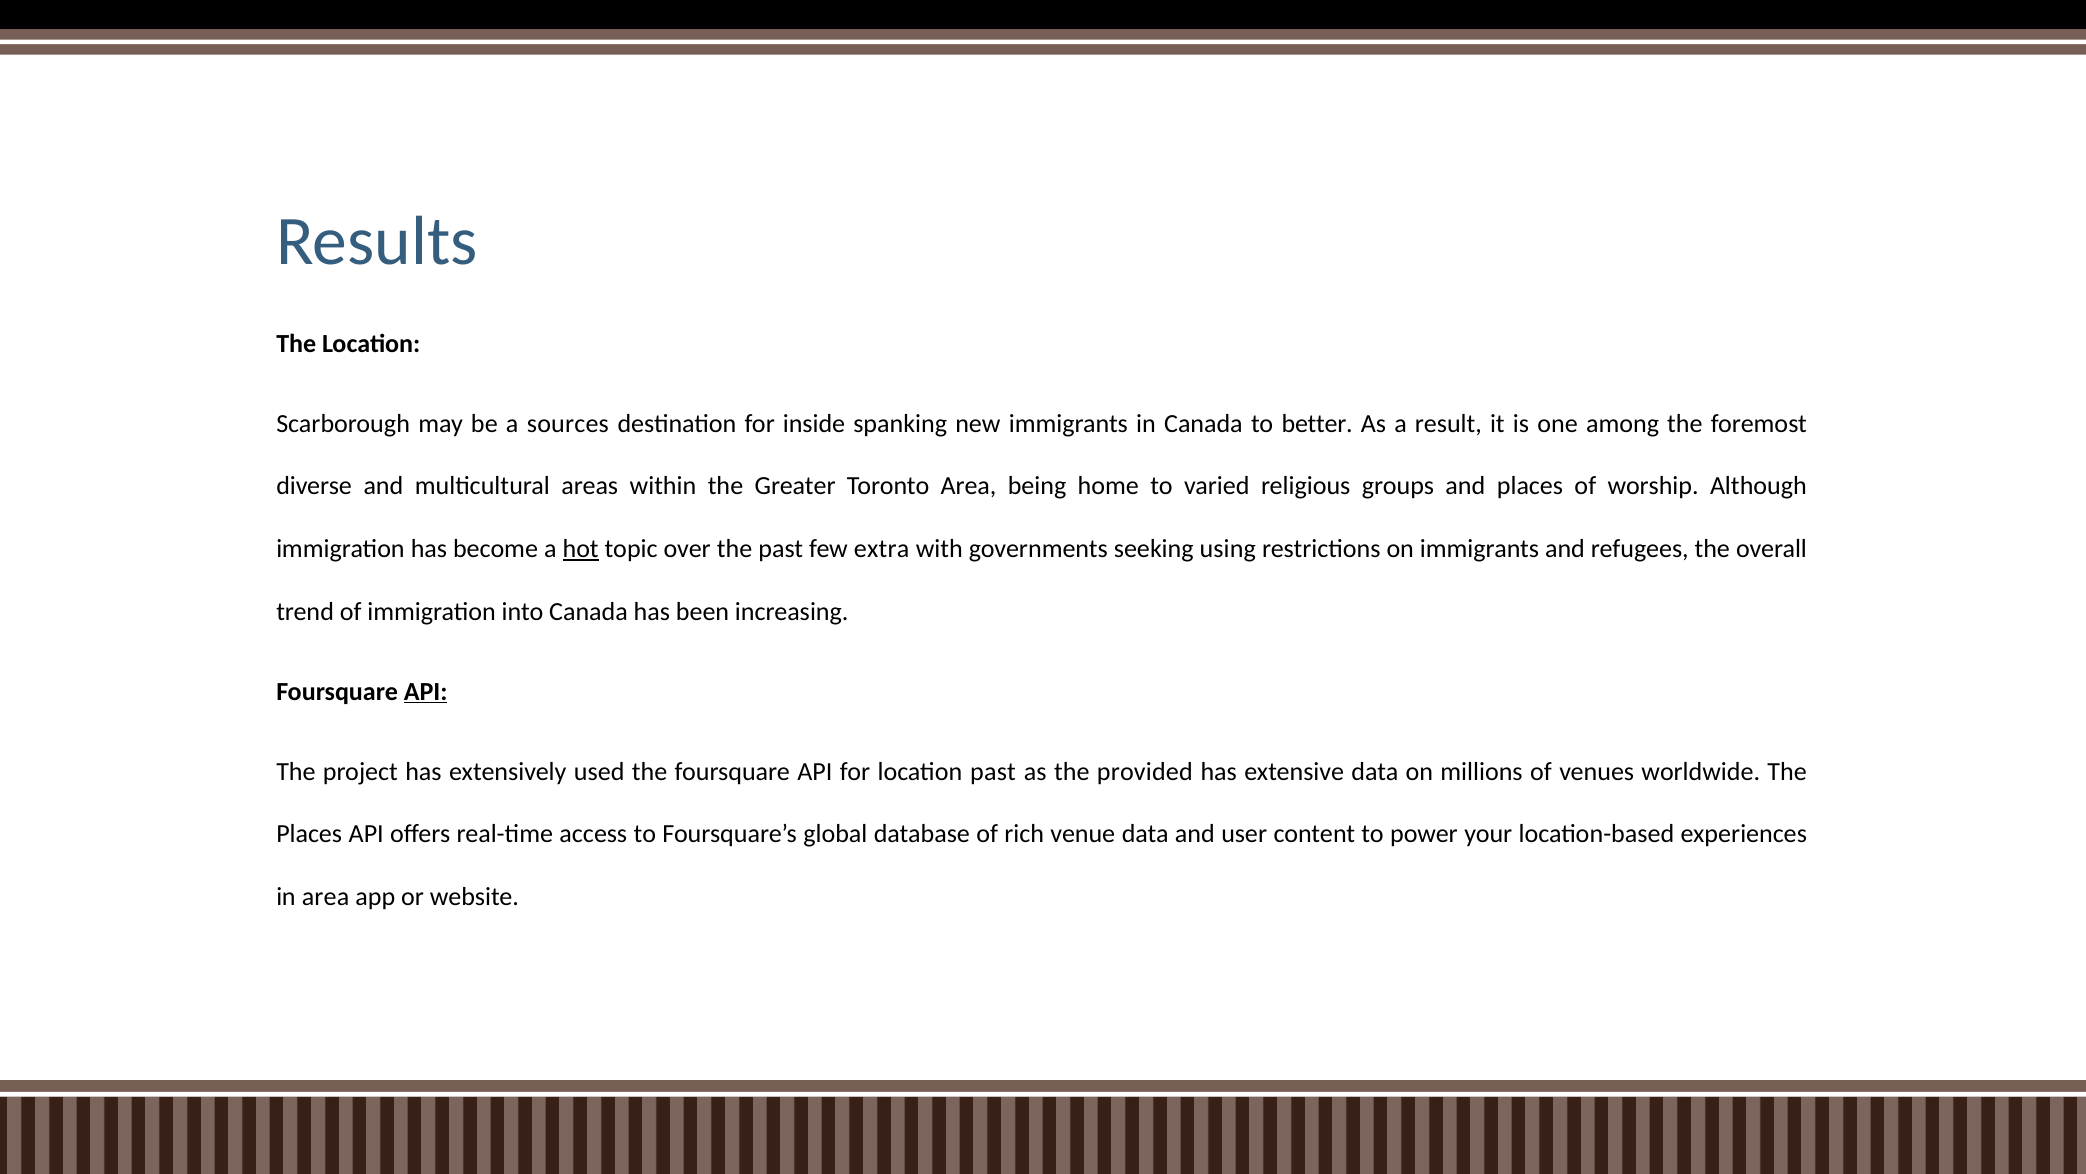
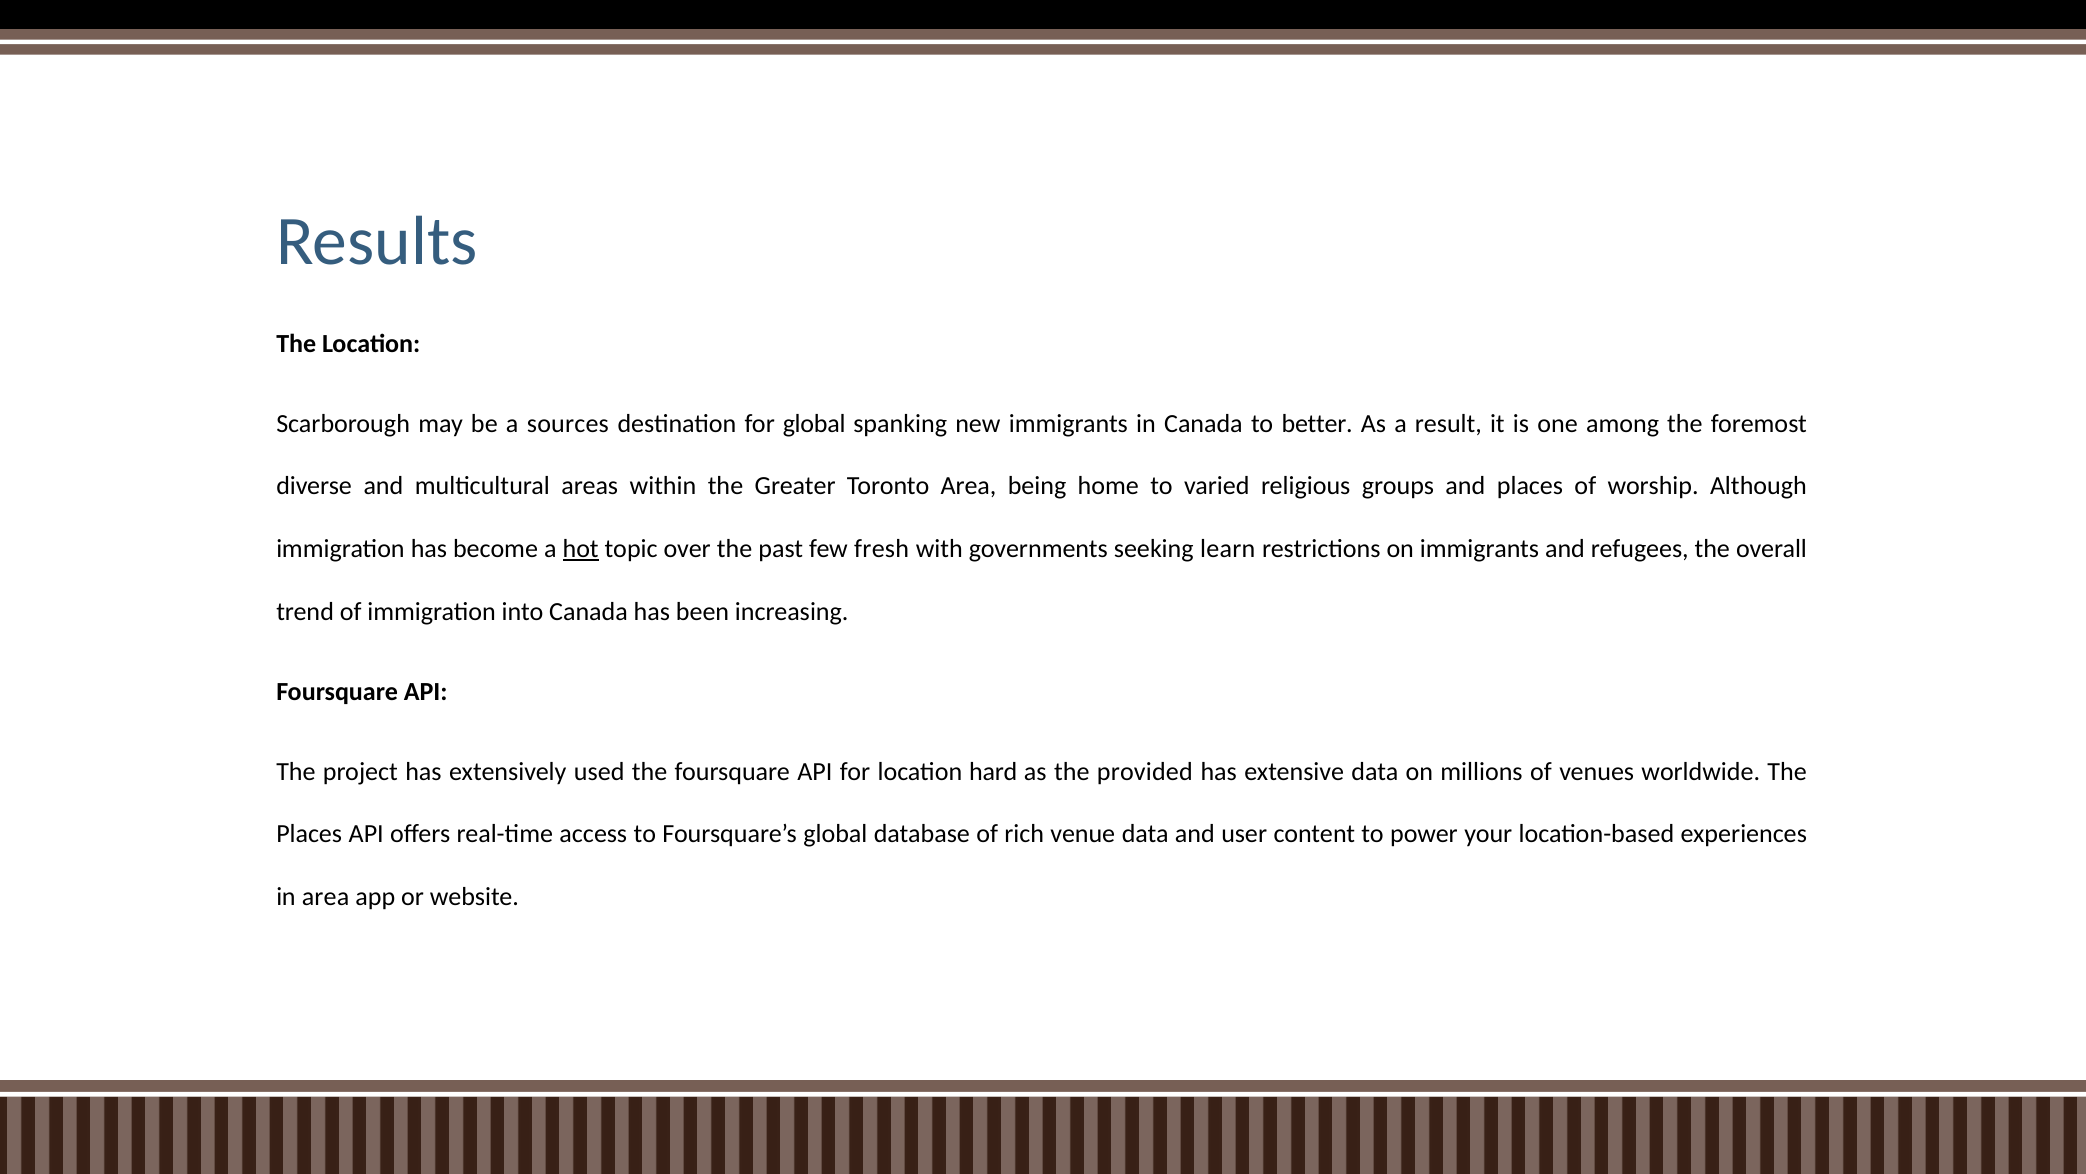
for inside: inside -> global (814, 423)
extra: extra -> fresh (882, 549)
using: using -> learn (1228, 549)
API underline: present -> none (426, 691)
location past: past -> hard (993, 771)
